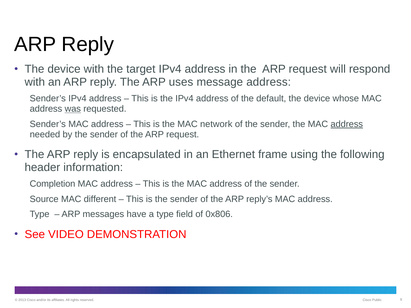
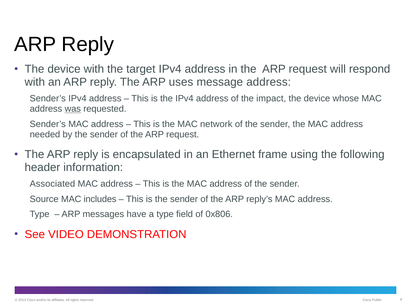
default: default -> impact (271, 99)
address underline: present -> none (347, 124)
Completion: Completion -> Associated (52, 184)
different: different -> includes (100, 199)
